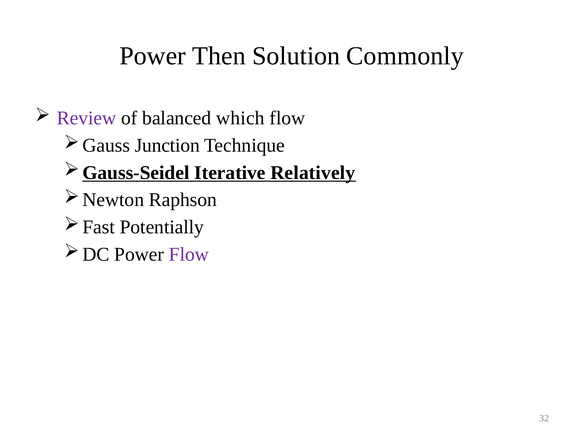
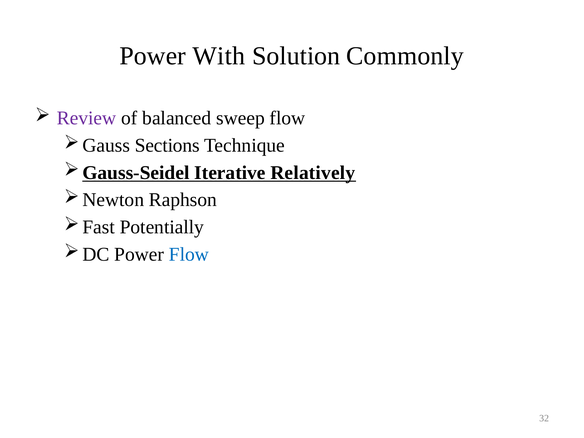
Then: Then -> With (219, 56)
which: which -> sweep (241, 118)
Junction: Junction -> Sections (167, 145)
Flow colour: purple -> blue (189, 254)
